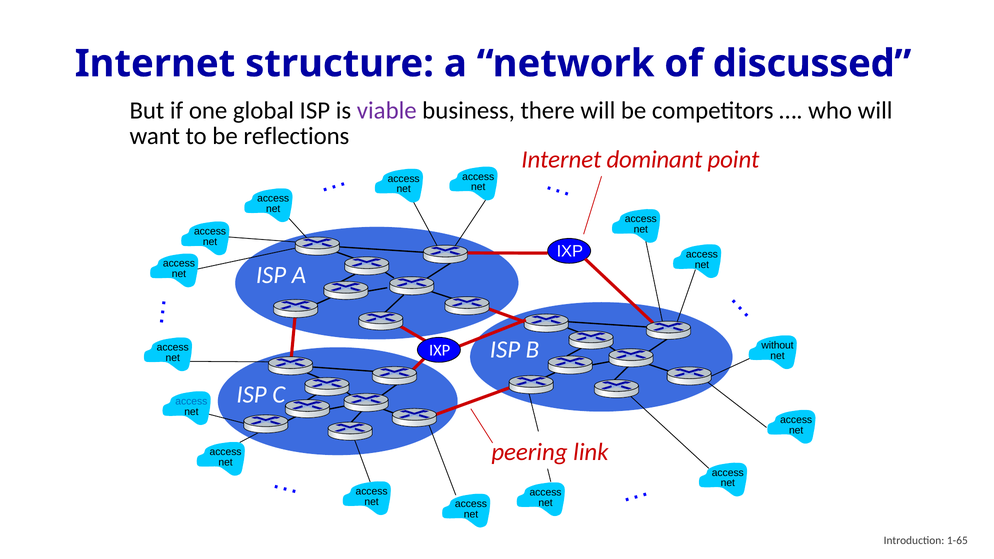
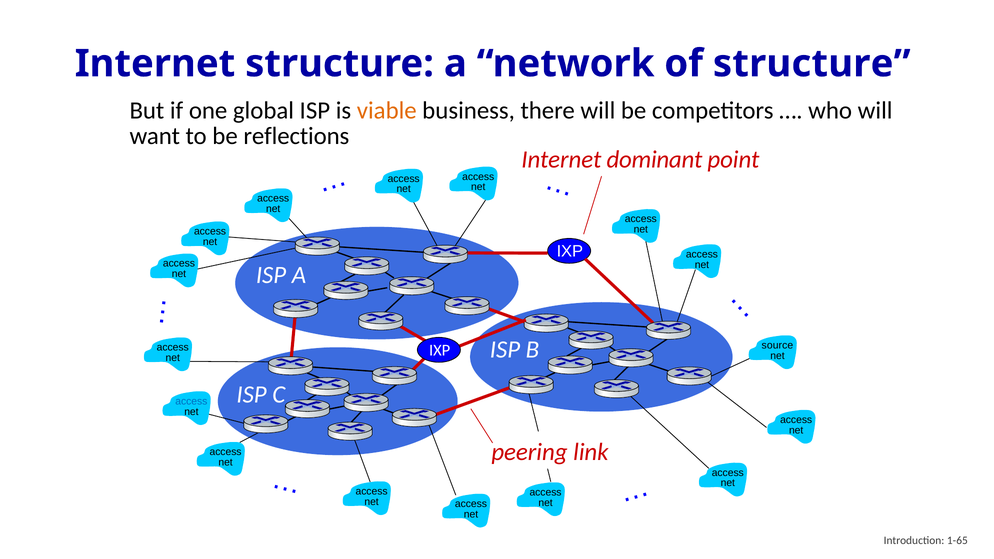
of discussed: discussed -> structure (812, 64)
viable colour: purple -> orange (387, 111)
without: without -> source (777, 345)
